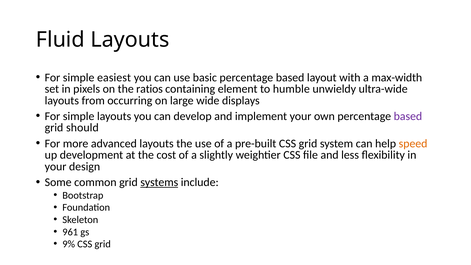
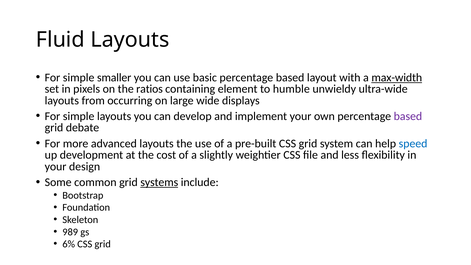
easiest: easiest -> smaller (114, 78)
max-width underline: none -> present (397, 78)
should: should -> debate (83, 128)
speed colour: orange -> blue (413, 144)
961: 961 -> 989 (70, 232)
9%: 9% -> 6% (69, 244)
